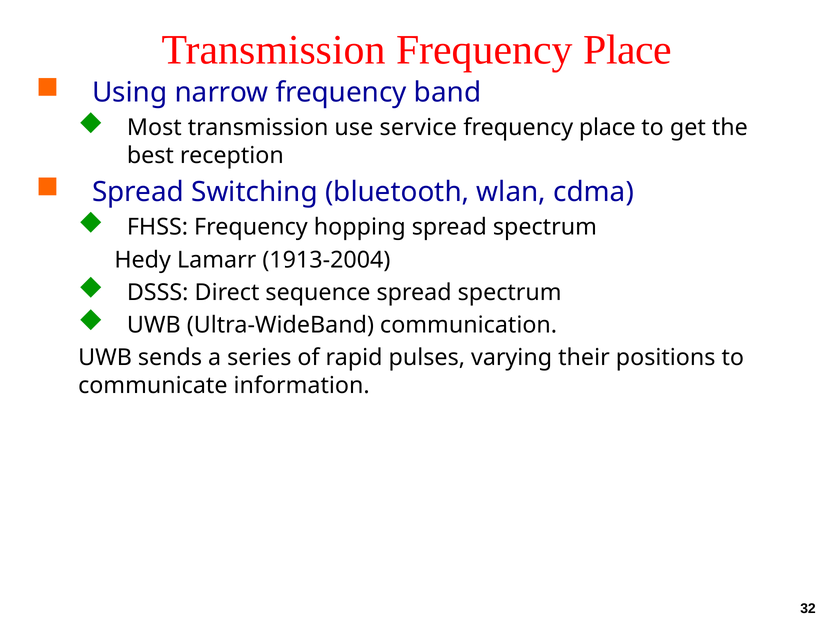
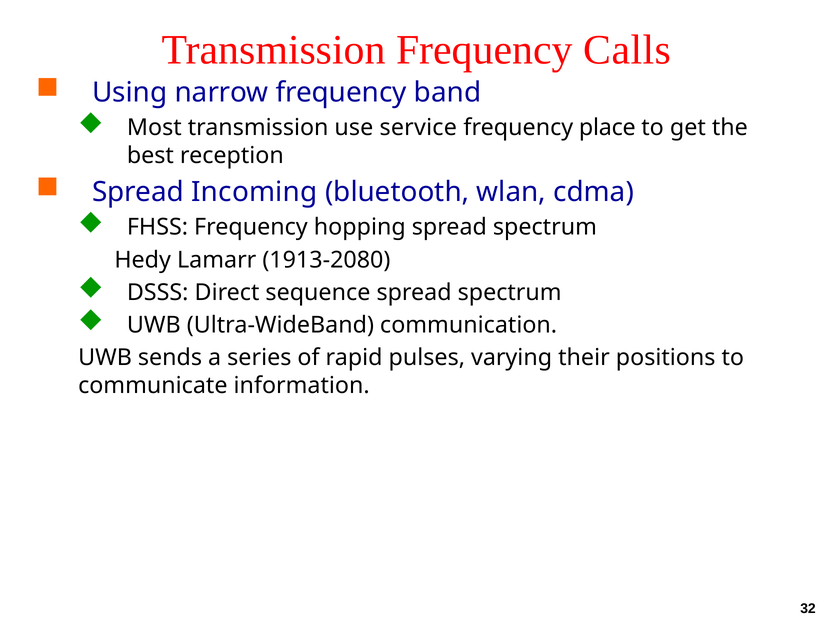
Transmission Frequency Place: Place -> Calls (627, 50)
Switching: Switching -> Incoming (254, 192)
1913-2004: 1913-2004 -> 1913-2080 (326, 260)
